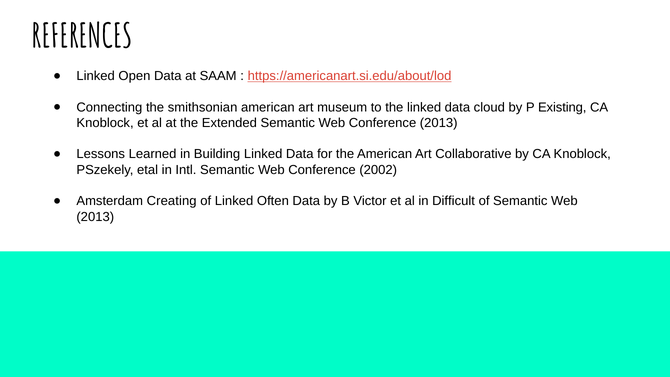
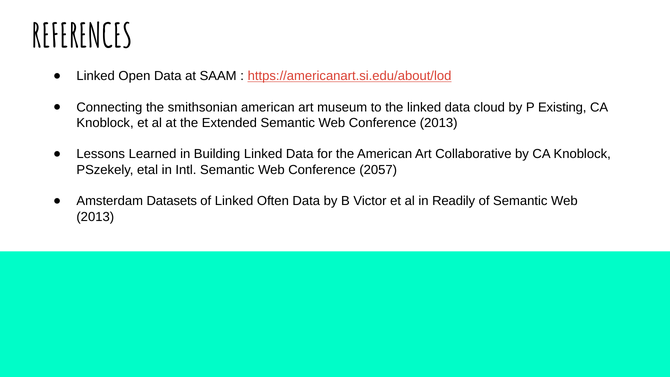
2002: 2002 -> 2057 (378, 170)
Creating: Creating -> Datasets (172, 201)
Difficult: Difficult -> Readily (454, 201)
